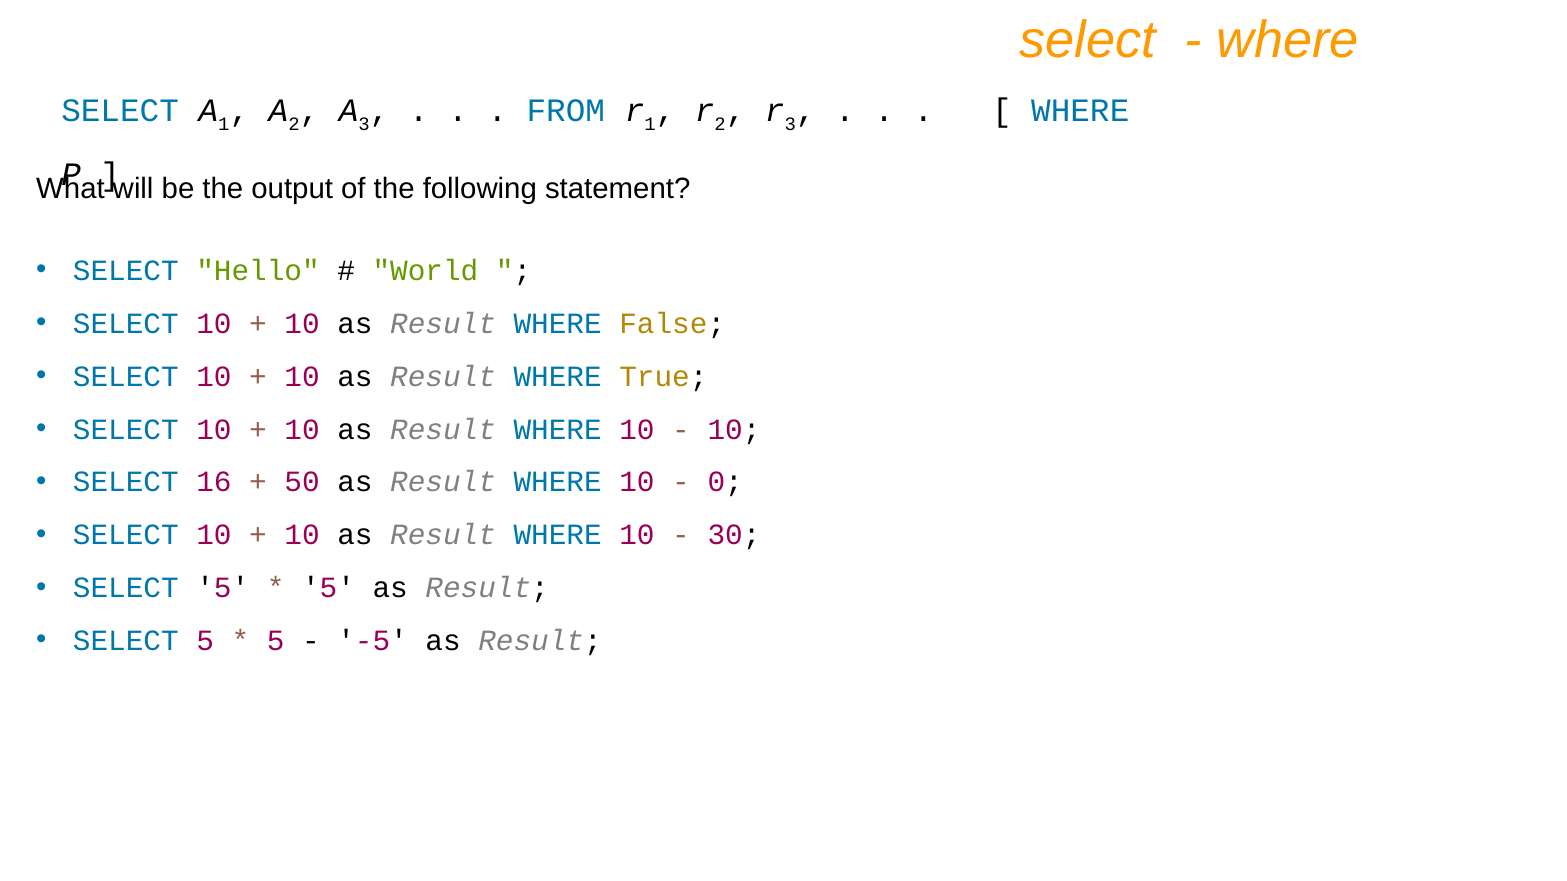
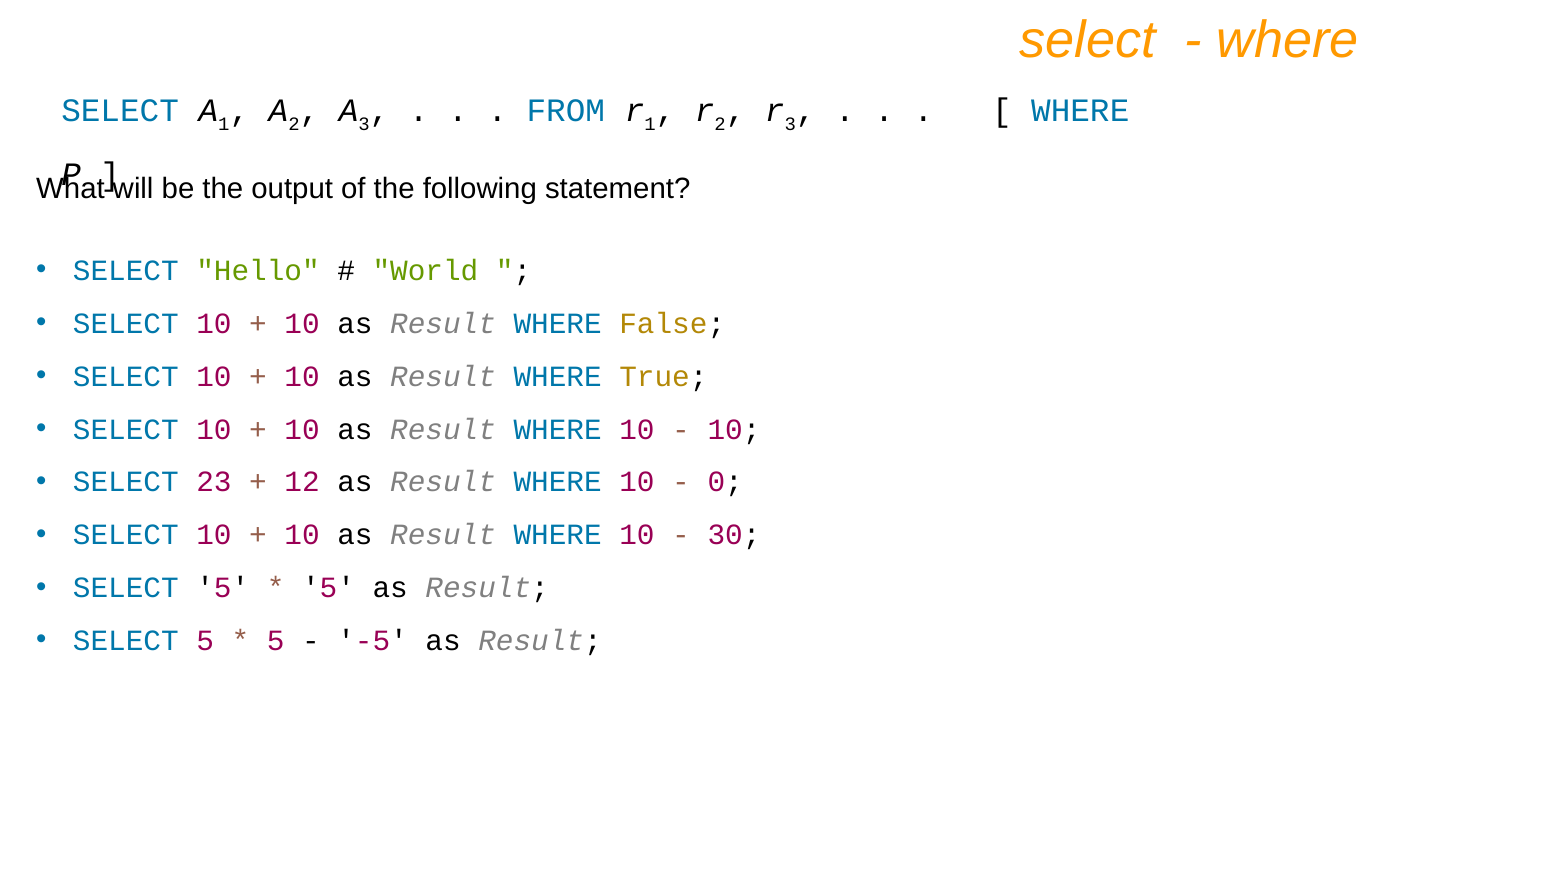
16: 16 -> 23 (214, 482)
50: 50 -> 12 (302, 482)
